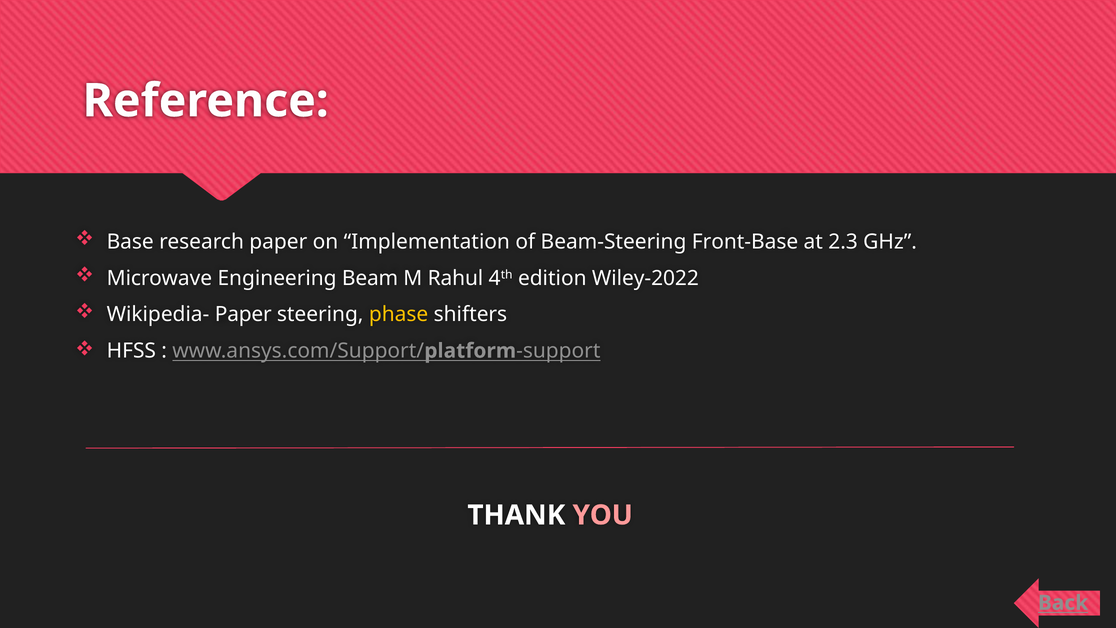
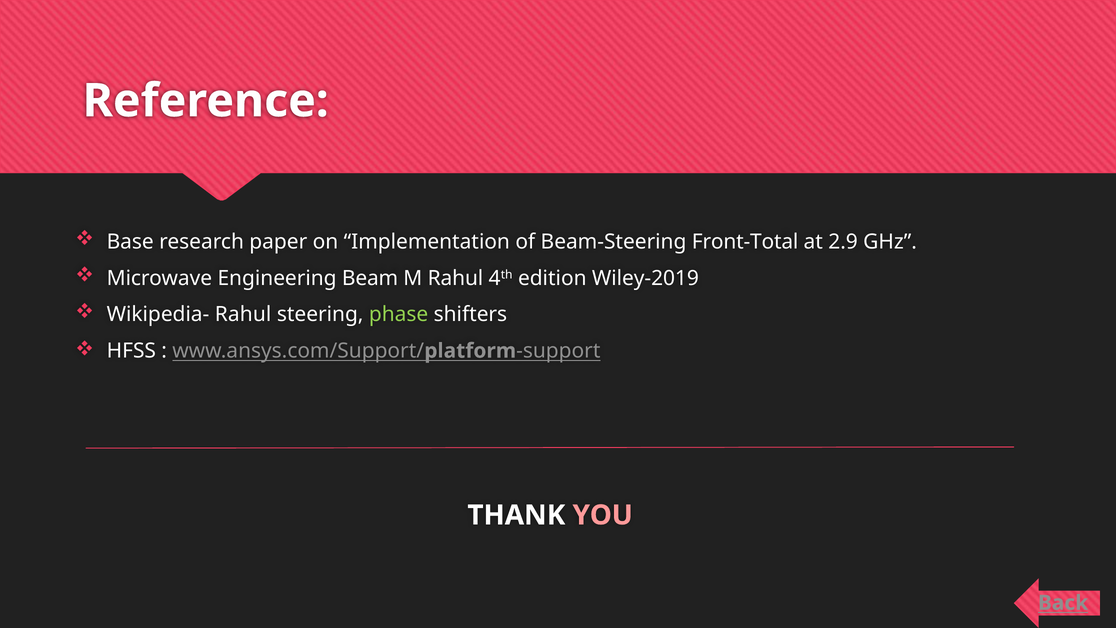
Front-Base: Front-Base -> Front-Total (745, 242)
2.3: 2.3 -> 2.9 (843, 242)
Wiley-2022: Wiley-2022 -> Wiley-2019 (645, 278)
Wikipedia- Paper: Paper -> Rahul (243, 314)
phase colour: yellow -> light green (399, 314)
